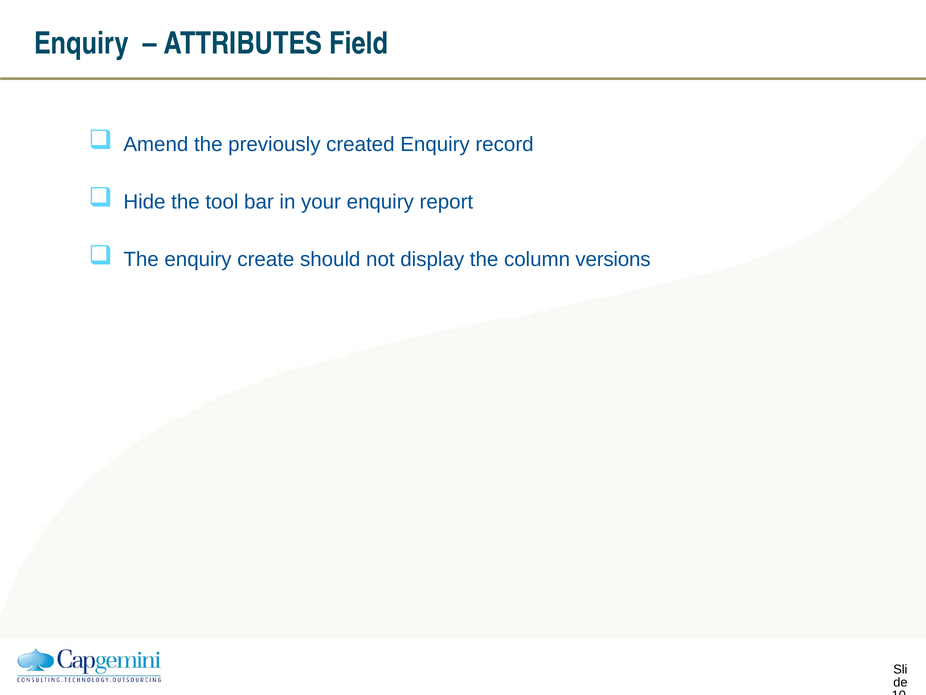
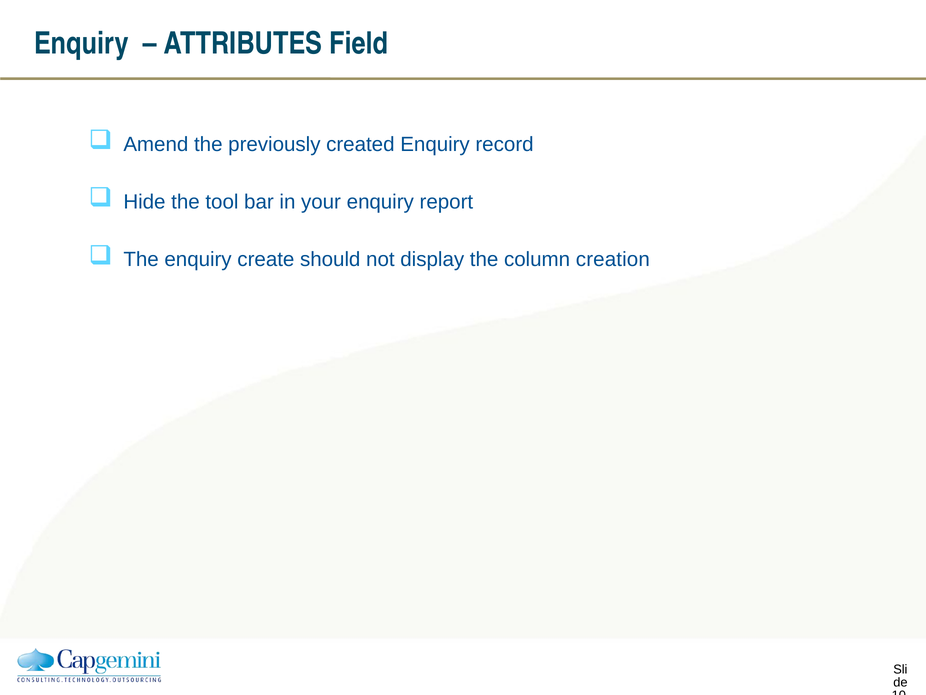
versions: versions -> creation (613, 259)
